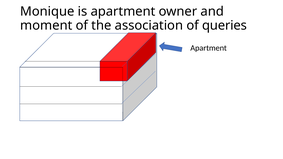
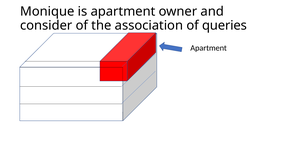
moment: moment -> consider (46, 25)
